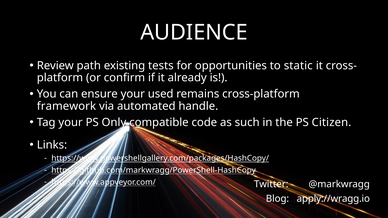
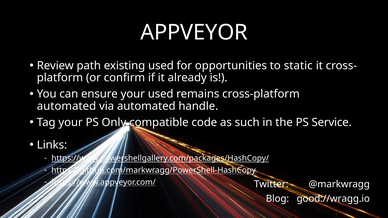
AUDIENCE: AUDIENCE -> APPVEYOR (194, 33)
existing tests: tests -> used (161, 66)
framework: framework -> automated (66, 106)
Citizen: Citizen -> Service (332, 123)
apply://wragg.io: apply://wragg.io -> good://wragg.io (333, 199)
